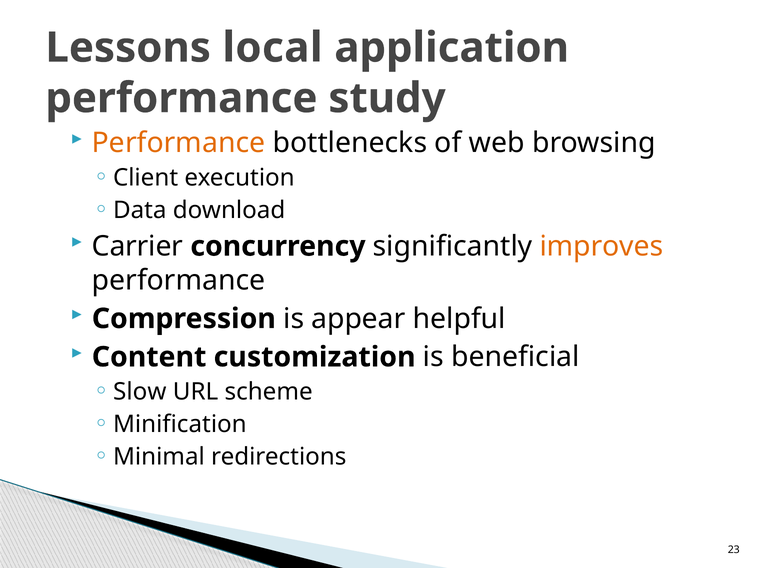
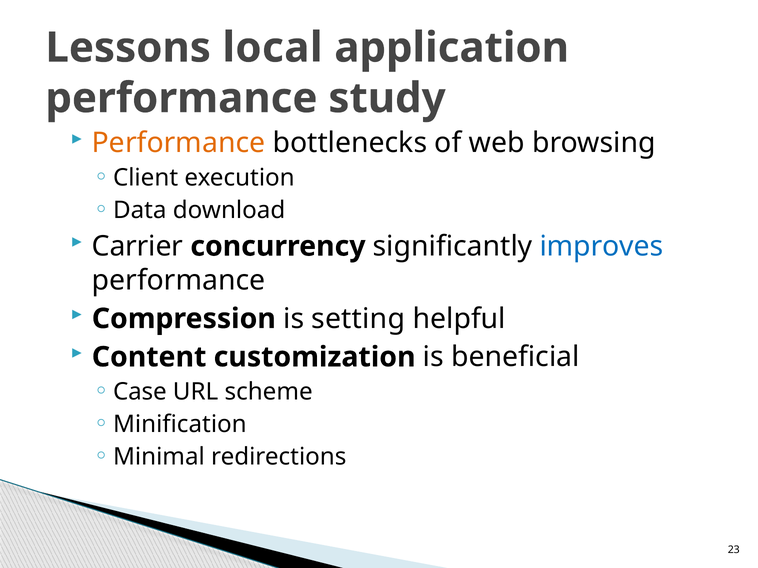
improves colour: orange -> blue (602, 246)
appear: appear -> setting (358, 319)
Slow: Slow -> Case (140, 392)
